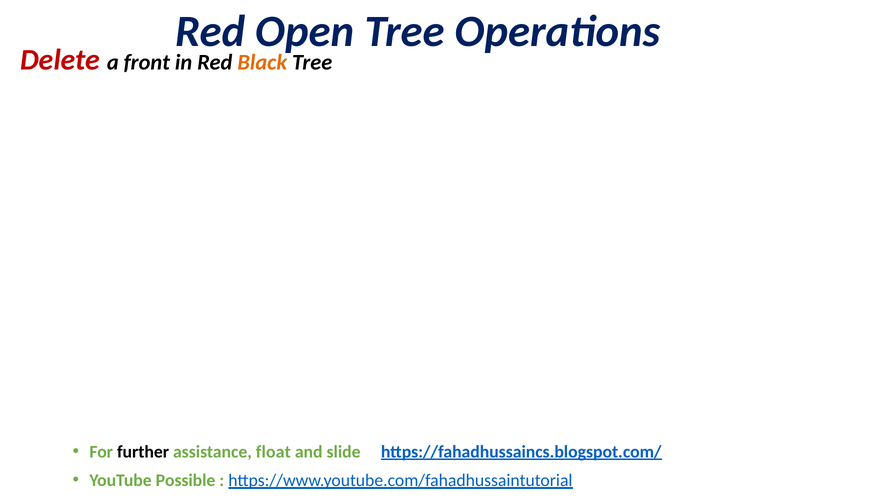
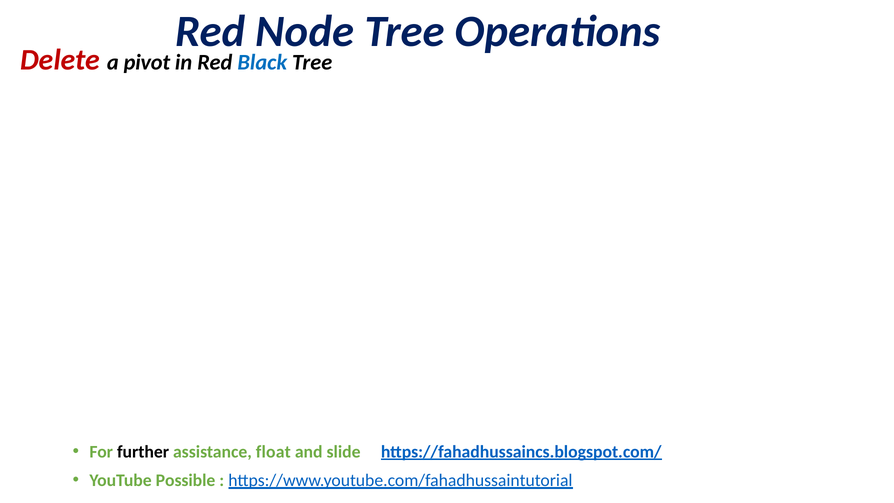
Open: Open -> Node (305, 31)
front: front -> pivot (147, 62)
Black colour: orange -> blue (262, 62)
